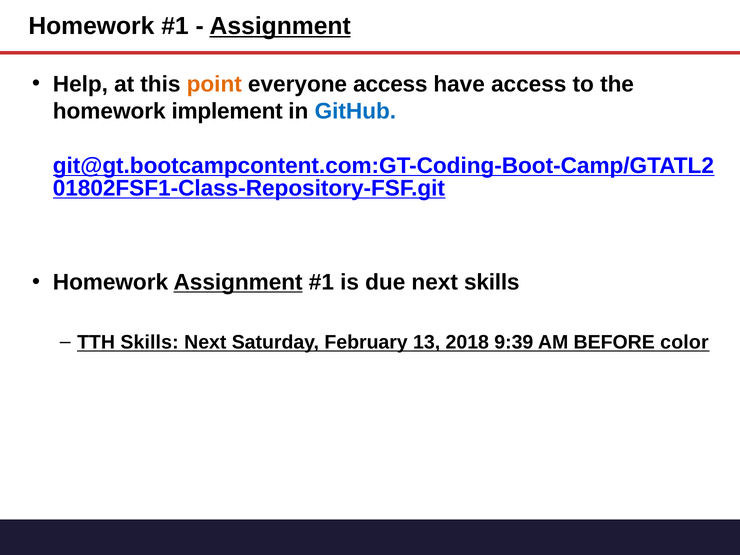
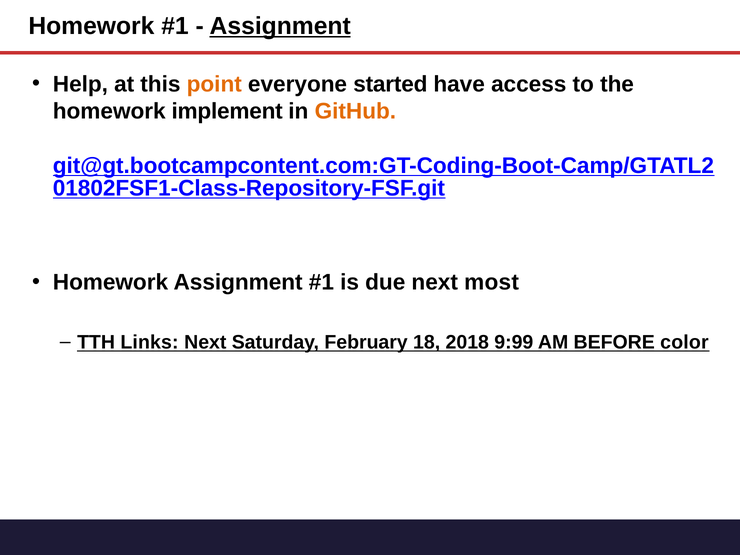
everyone access: access -> started (390, 84)
GitHub colour: blue -> orange (355, 111)
Assignment underline: present -> none (238, 282)
next skills: skills -> most (492, 282)
TTH Skills: Skills -> Links (150, 342)
13: 13 -> 18 (427, 342)
9:39: 9:39 -> 9:99 (514, 342)
